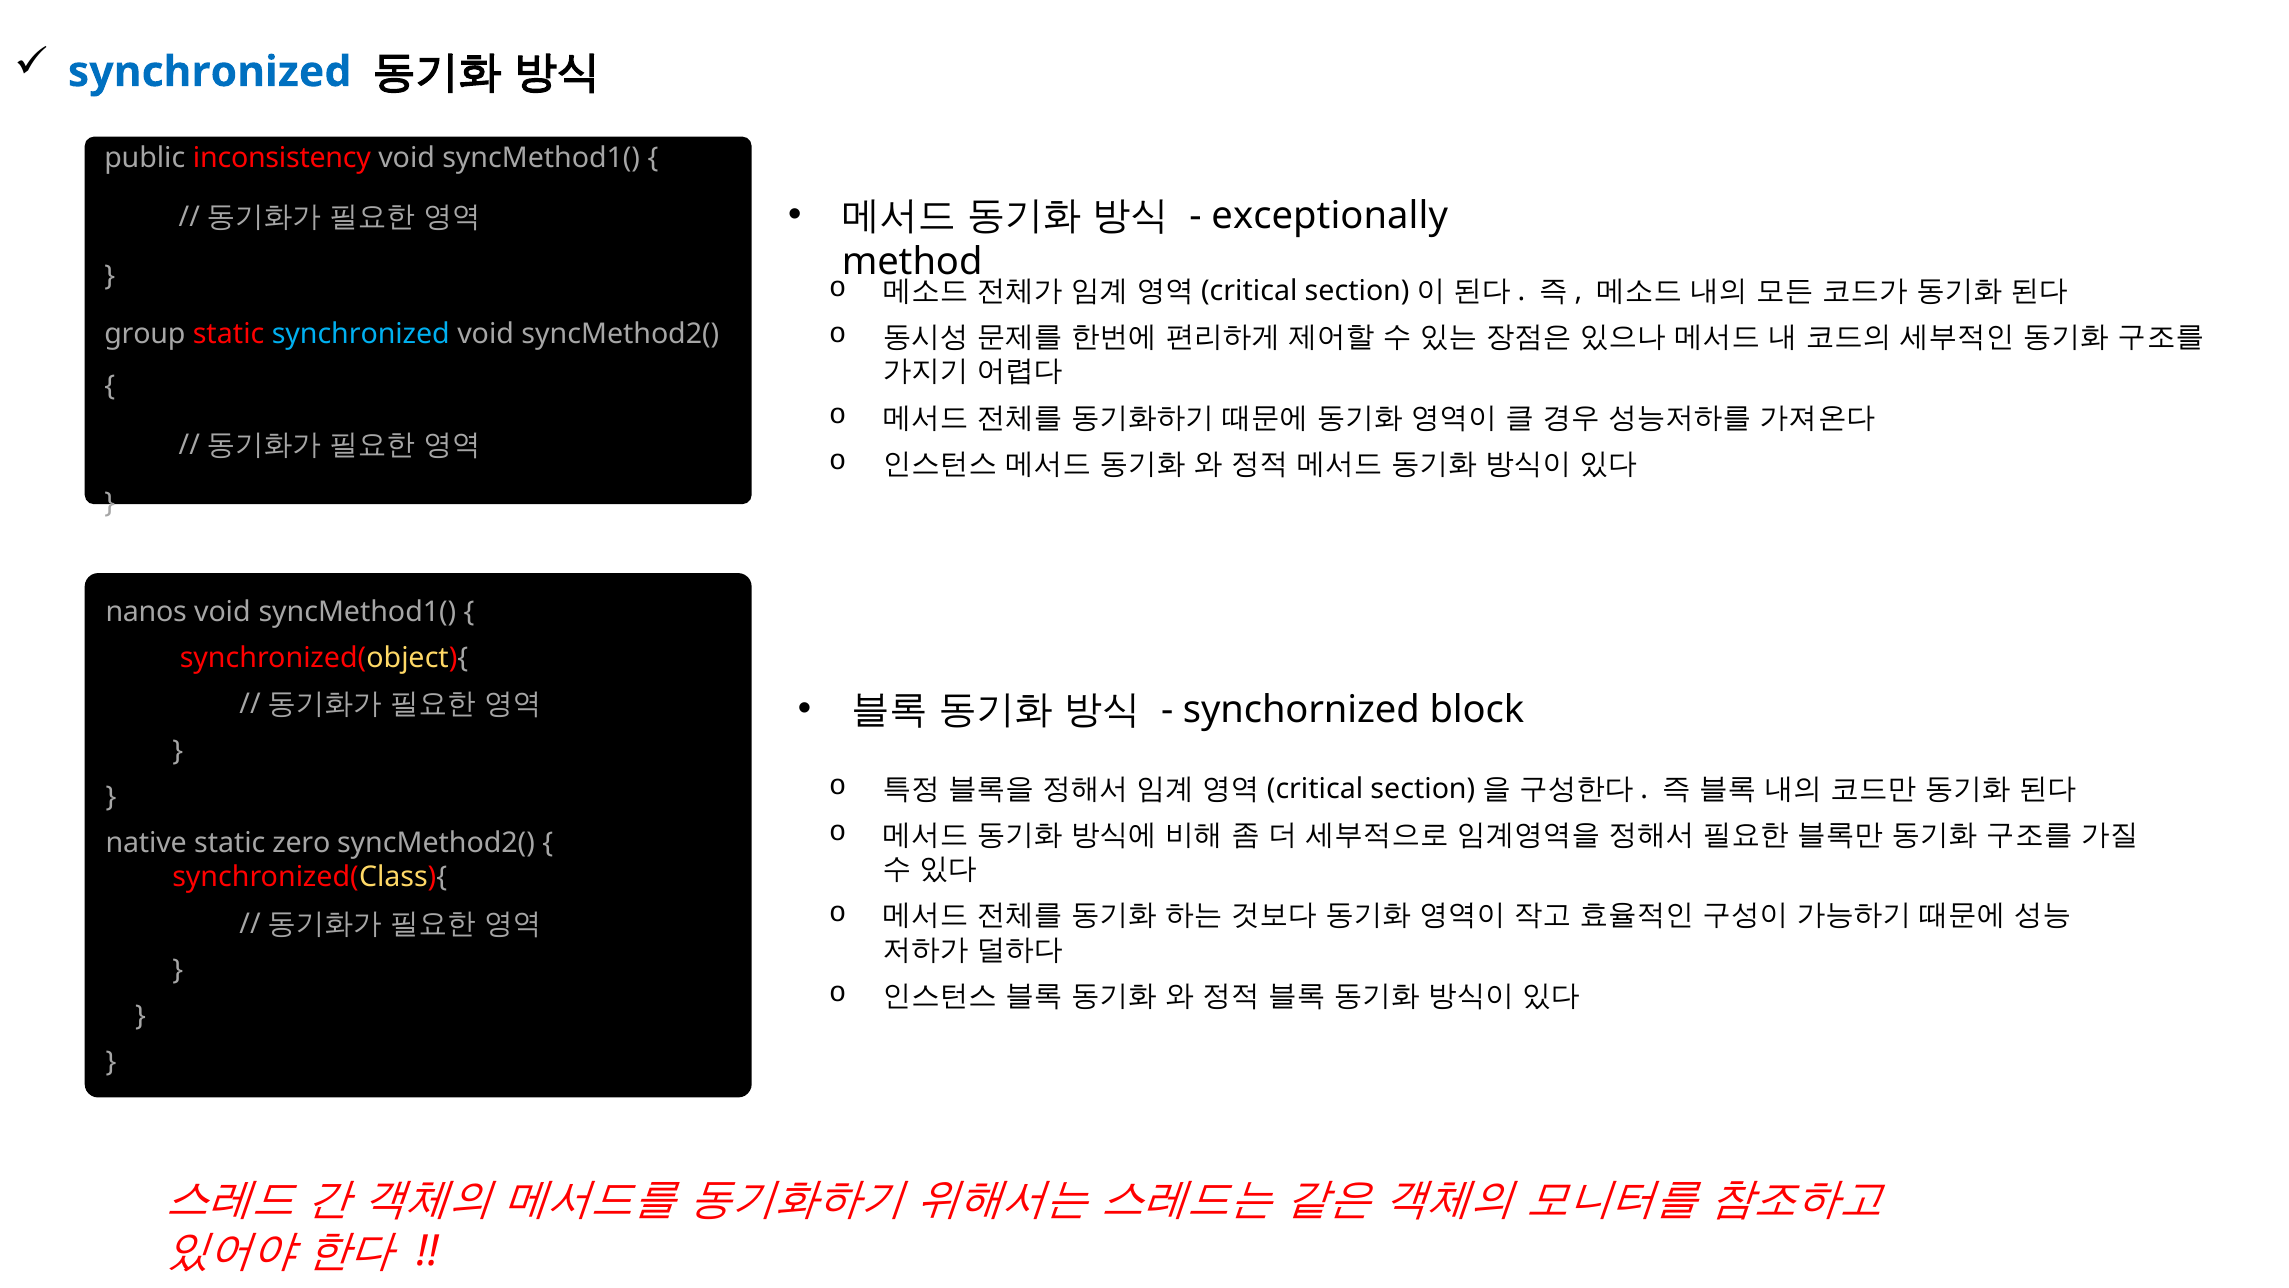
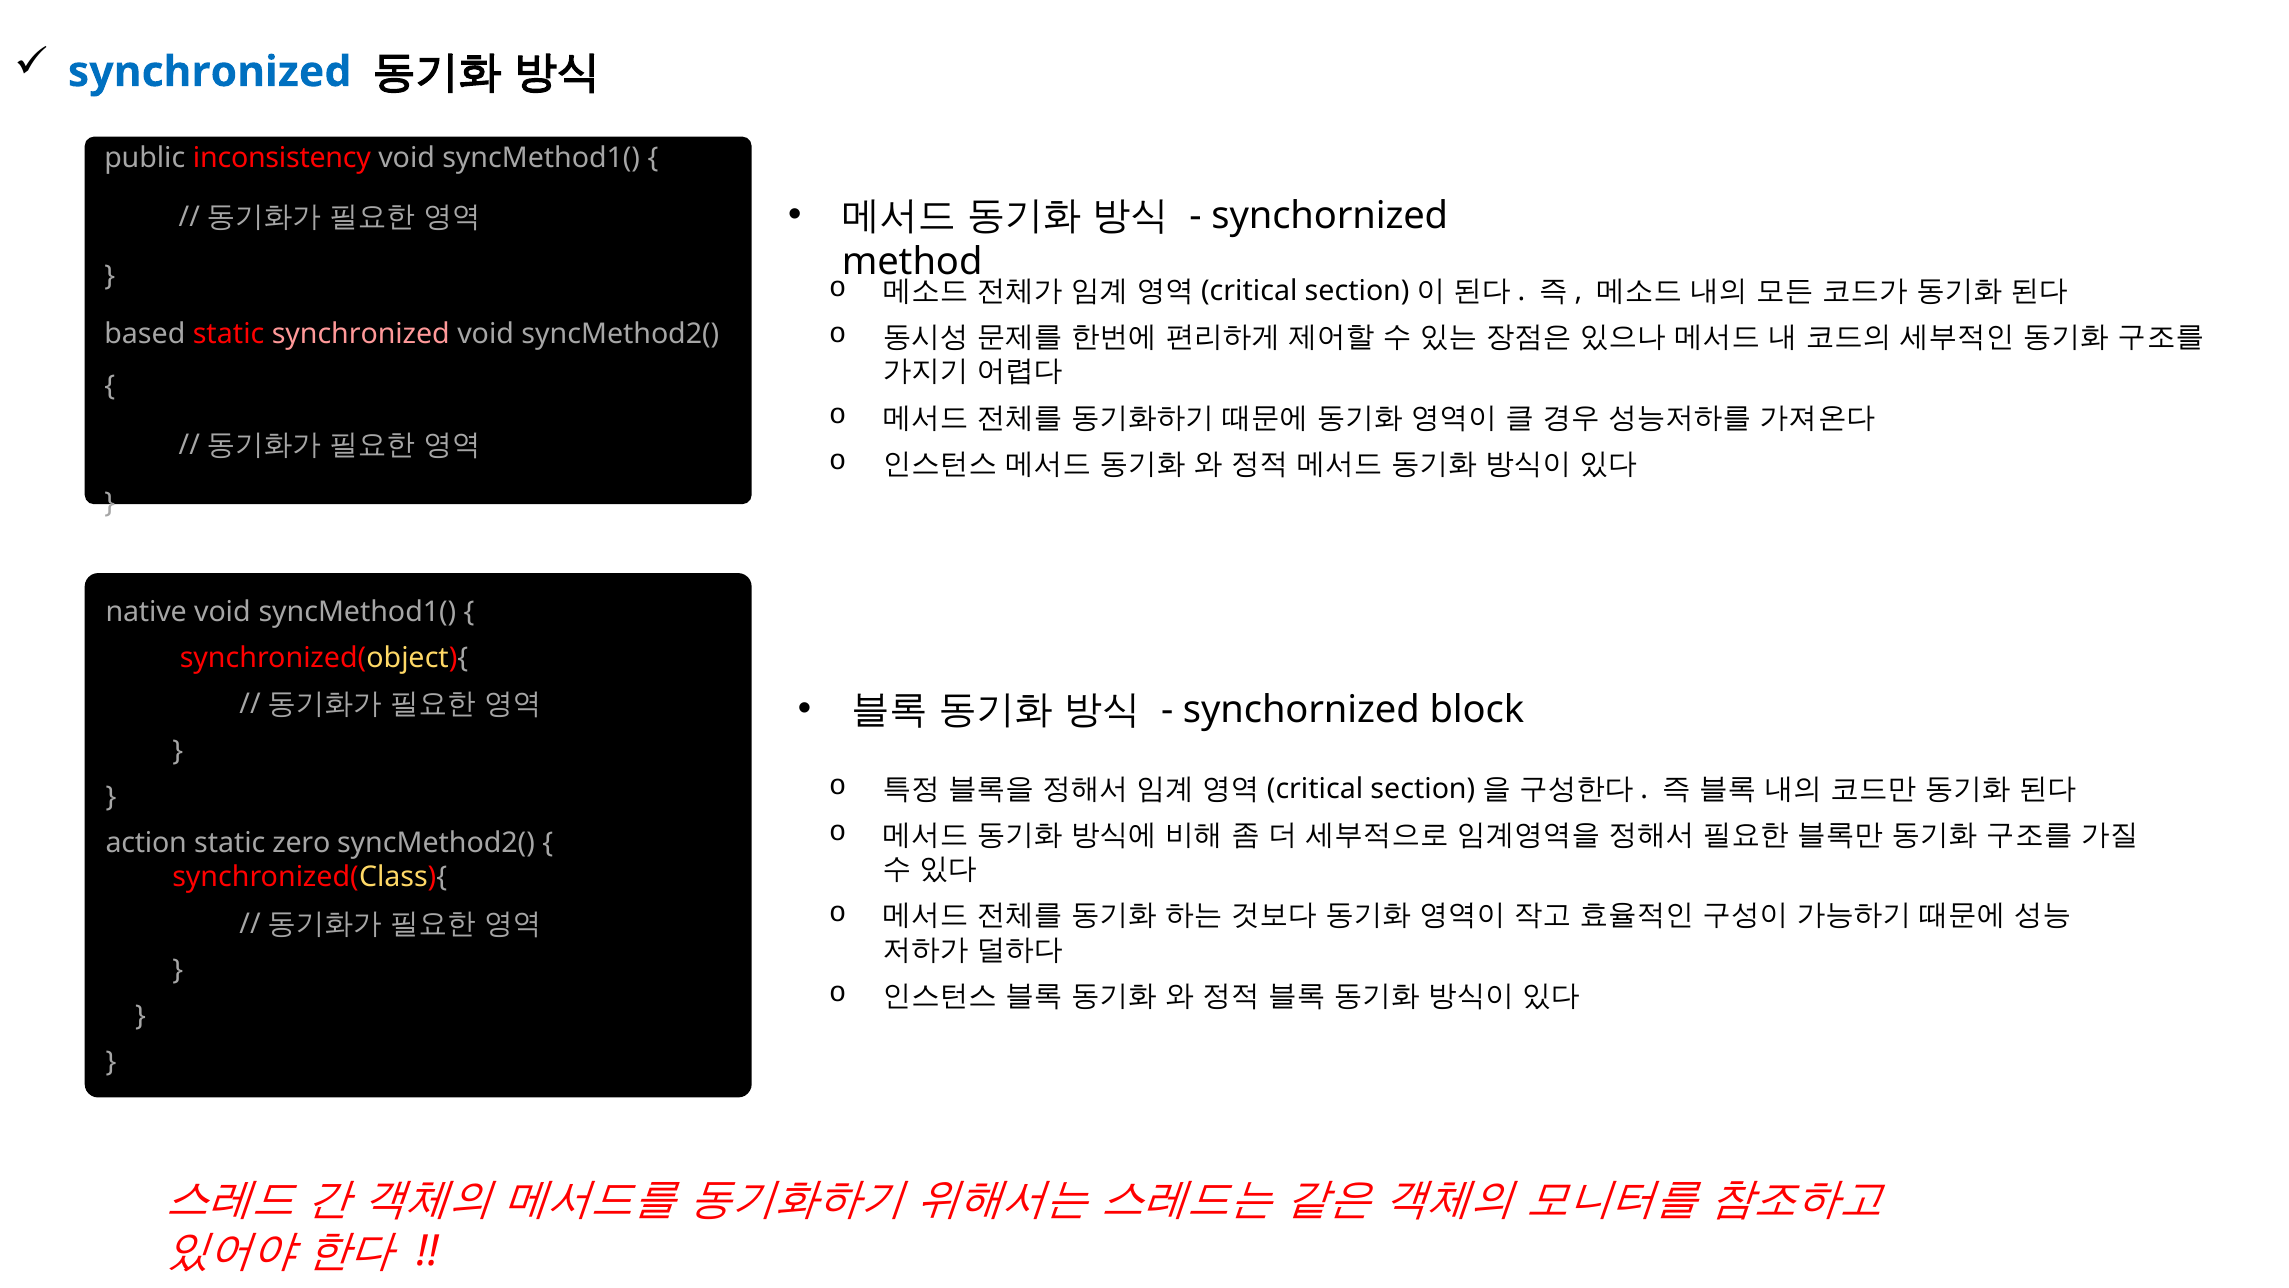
exceptionally: exceptionally -> synchornized (1330, 216)
group: group -> based (145, 334)
synchronized colour: light blue -> pink (361, 334)
nanos: nanos -> native (146, 612)
native: native -> action (146, 843)
